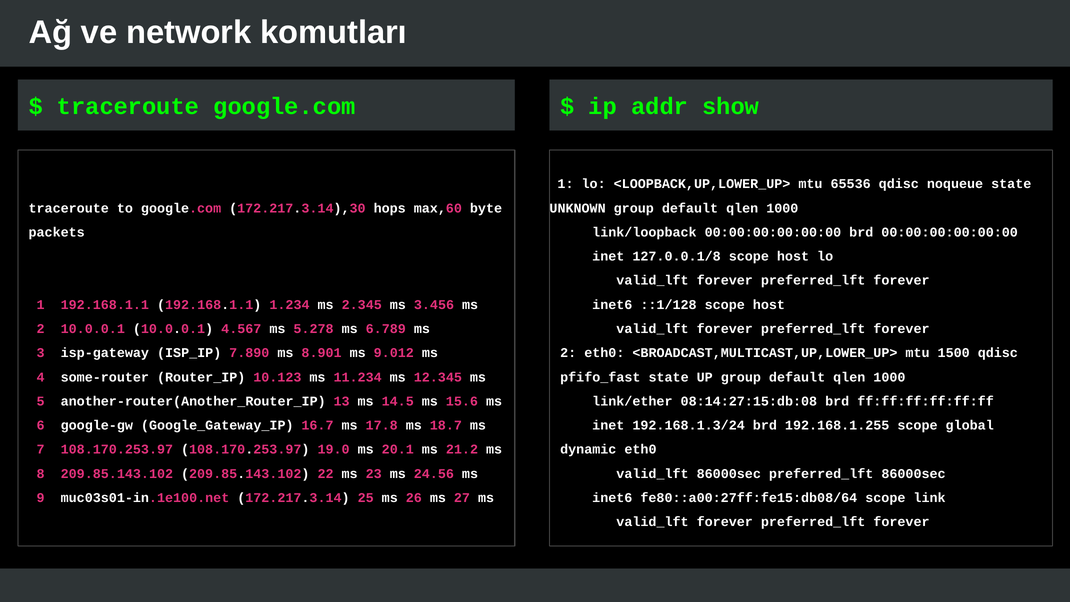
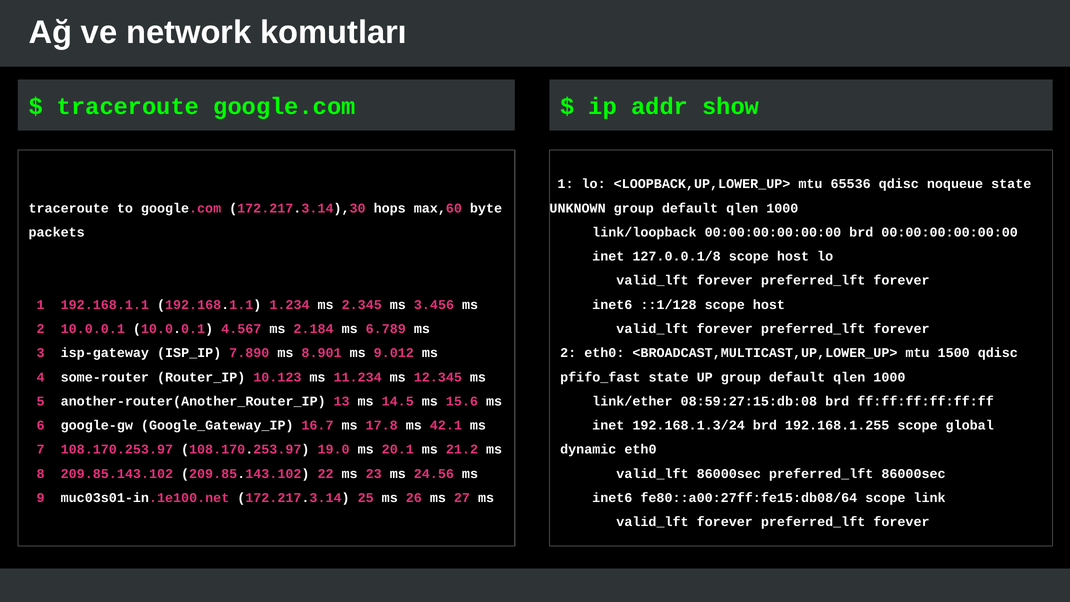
5.278: 5.278 -> 2.184 (314, 329)
08:14:27:15:db:08: 08:14:27:15:db:08 -> 08:59:27:15:db:08 (749, 401)
18.7: 18.7 -> 42.1 (446, 425)
